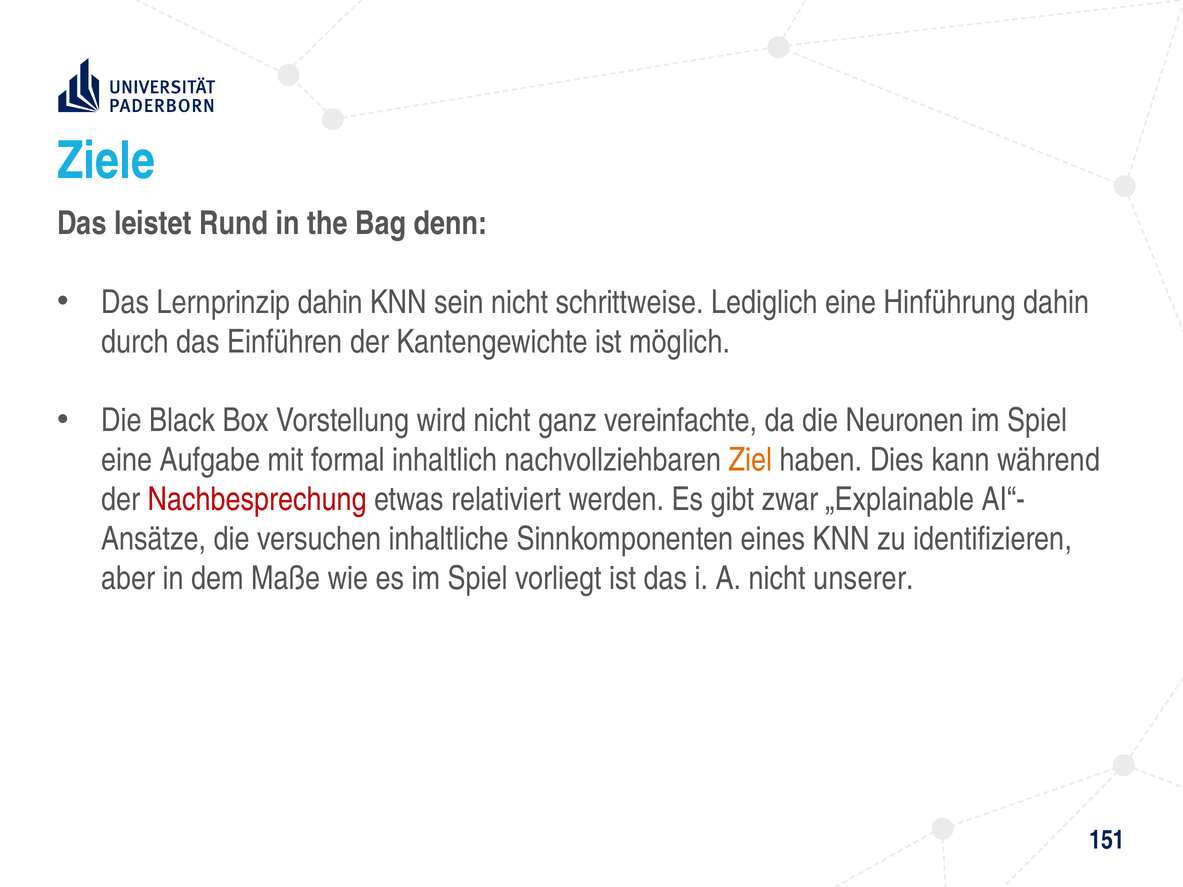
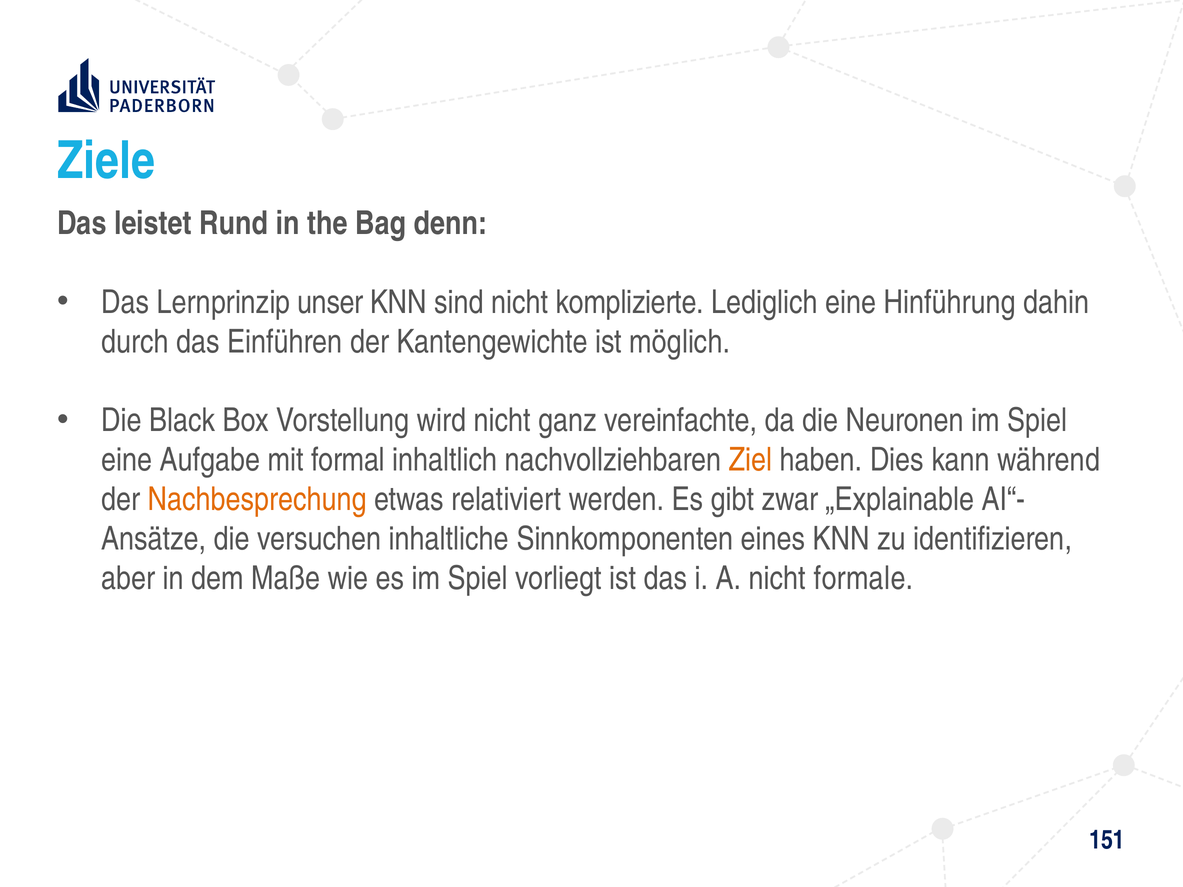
Lernprinzip dahin: dahin -> unser (330, 302)
sein: sein -> sind (459, 302)
schrittweise: schrittweise -> komplizierte (630, 302)
Nachbesprechung colour: red -> orange (257, 500)
unserer: unserer -> formale (864, 578)
